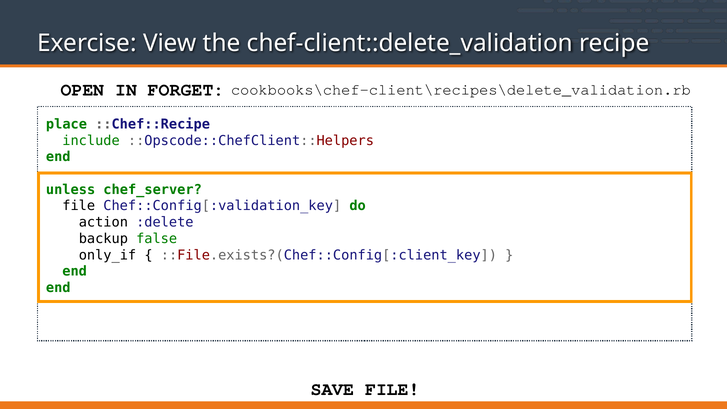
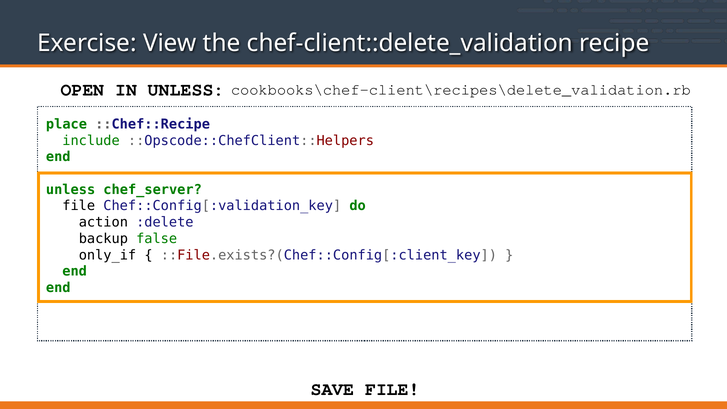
IN FORGET: FORGET -> UNLESS (186, 90)
